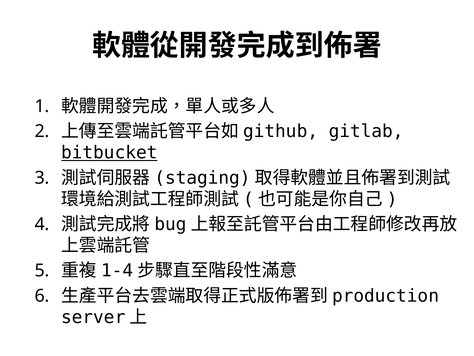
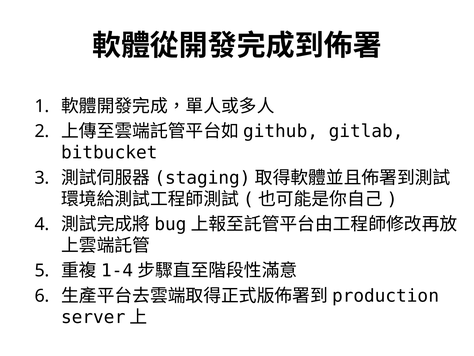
bitbucket underline: present -> none (109, 153)
